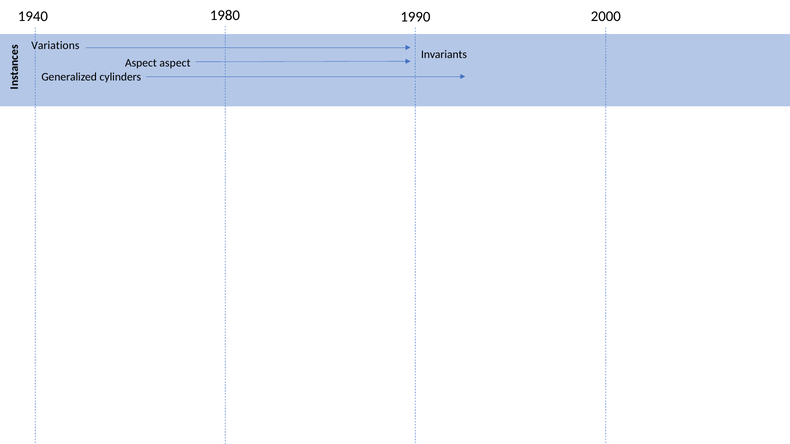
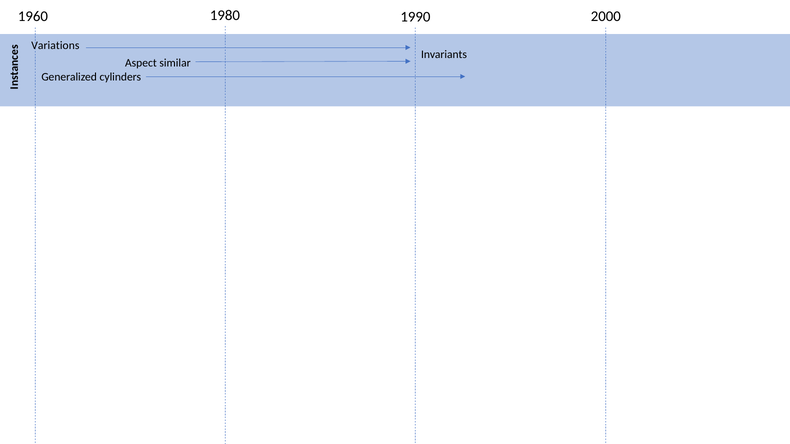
1940: 1940 -> 1960 (33, 17)
Aspect aspect: aspect -> similar (175, 63)
